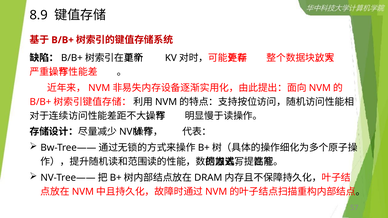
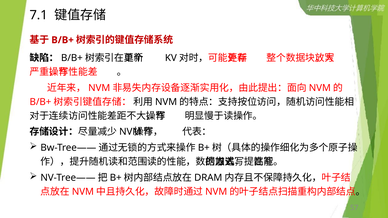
8.9: 8.9 -> 7.1 (39, 15)
